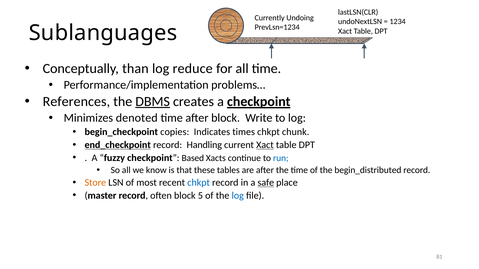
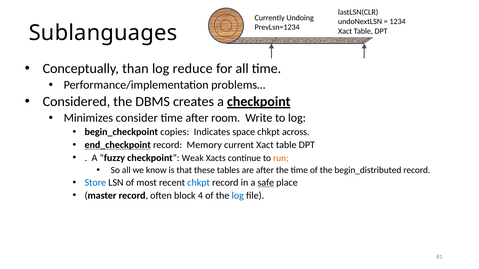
References: References -> Considered (76, 102)
DBMS underline: present -> none (153, 102)
denoted: denoted -> consider (137, 118)
after block: block -> room (226, 118)
times: times -> space (244, 132)
chunk: chunk -> across (296, 132)
Handling: Handling -> Memory (204, 145)
Xact underline: present -> none (265, 145)
Based: Based -> Weak (193, 158)
run colour: blue -> orange (281, 158)
Store colour: orange -> blue (95, 183)
5: 5 -> 4 (200, 196)
